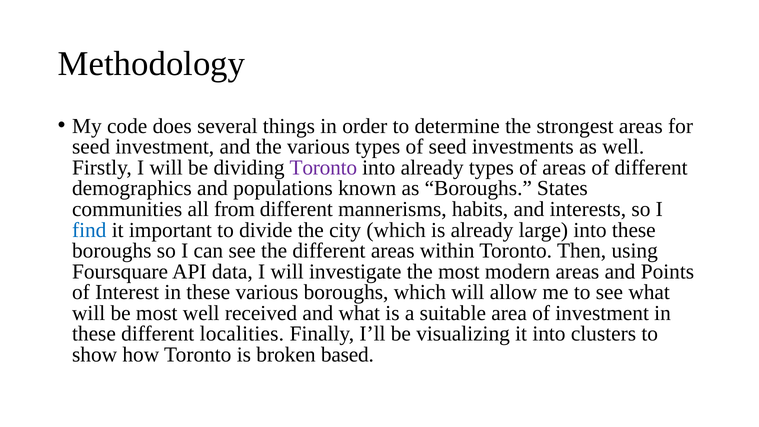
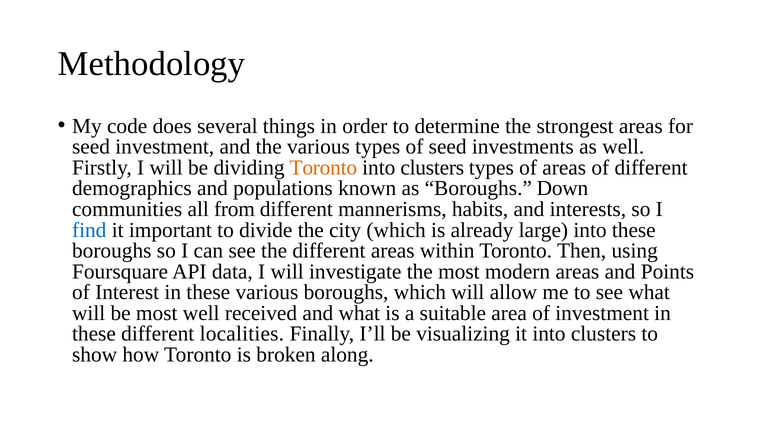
Toronto colour: purple -> orange (323, 168)
already: already -> clusters (432, 168)
States: States -> Down (562, 188)
based: based -> along (347, 355)
